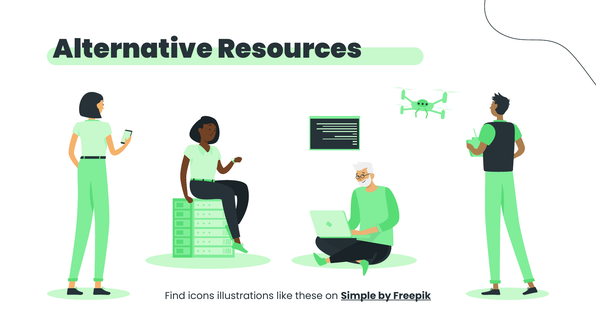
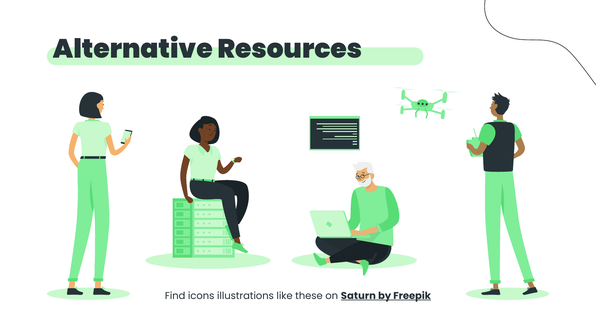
Simple: Simple -> Saturn (358, 296)
